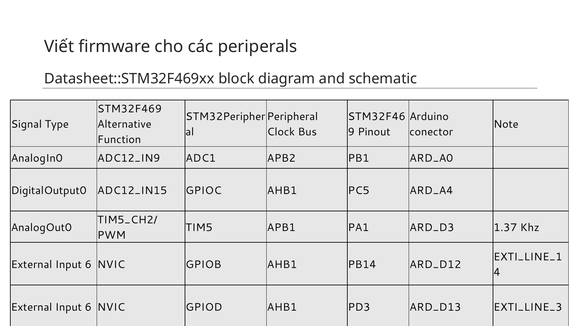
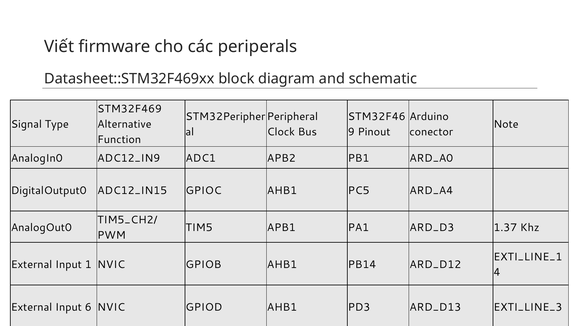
6: 6 -> 1 (88, 264)
